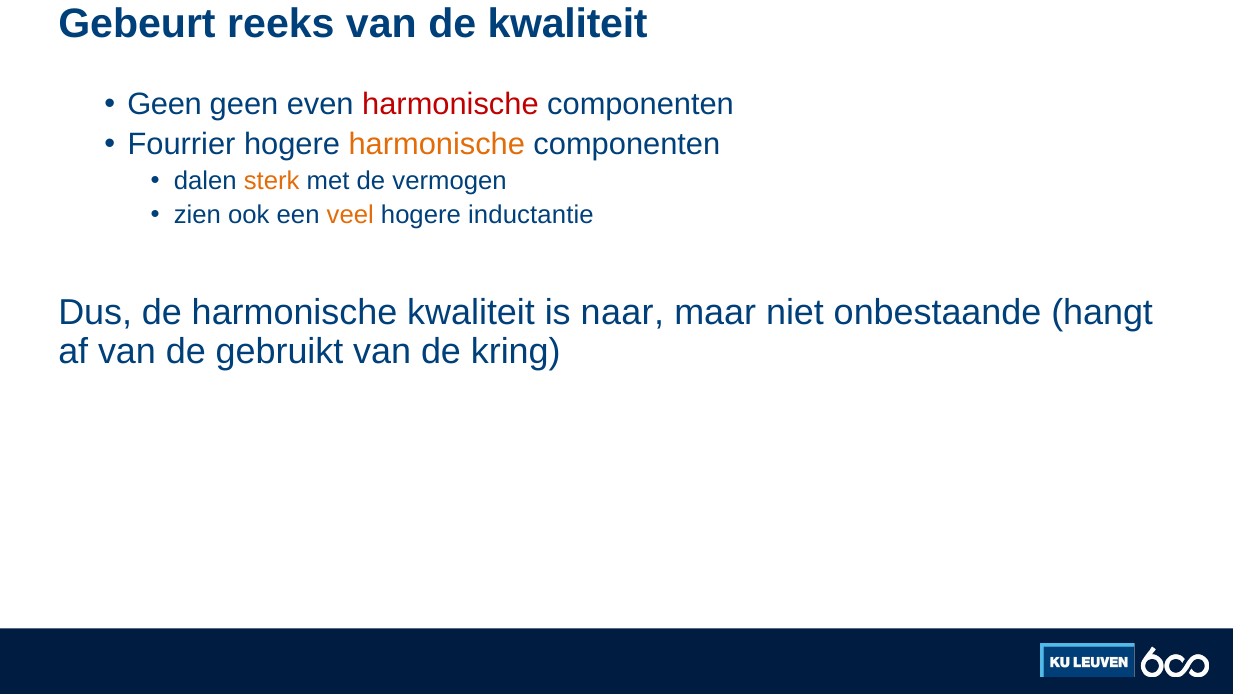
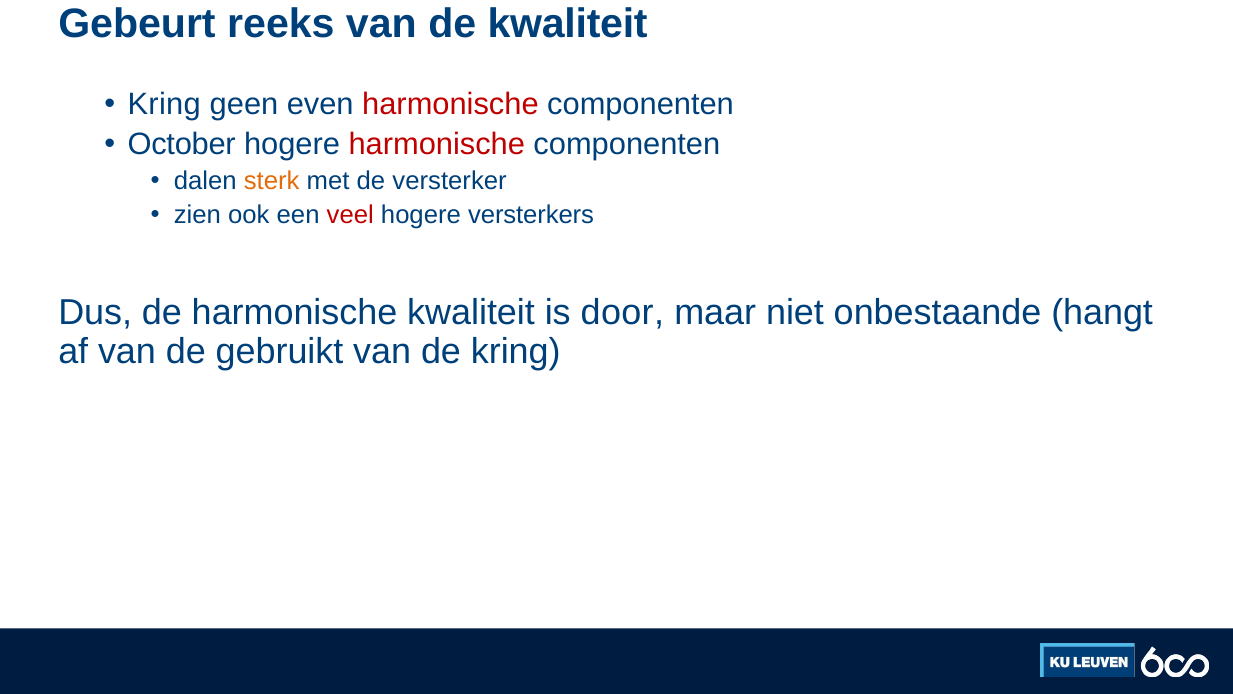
Geen: Geen -> Kring (164, 104)
Fourrier: Fourrier -> October (182, 144)
harmonische colour: orange -> red (437, 144)
vermogen: vermogen -> versterker (450, 181)
veel colour: orange -> red (350, 215)
inductantie: inductantie -> versterkers (531, 215)
naar: naar -> door (622, 313)
